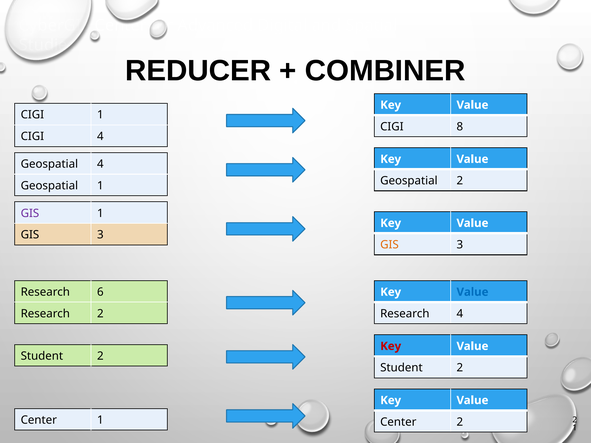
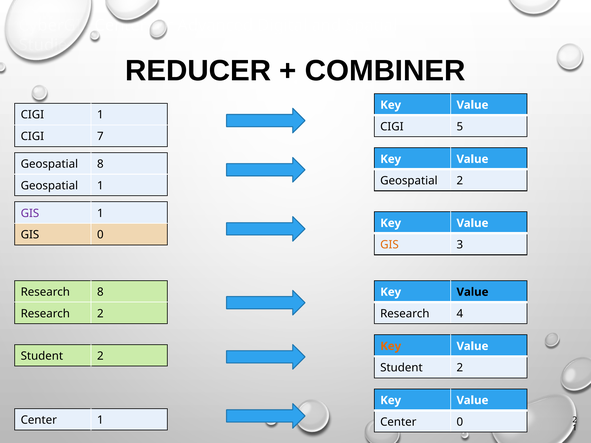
8: 8 -> 5 (460, 127)
CIGI 4: 4 -> 7 (100, 136)
Geospatial 4: 4 -> 8 (100, 164)
3: 3 -> 0 (100, 235)
Research 6: 6 -> 8 (100, 292)
Value colour: blue -> black (472, 292)
Key colour: red -> orange (391, 346)
Center 2: 2 -> 0 (460, 422)
